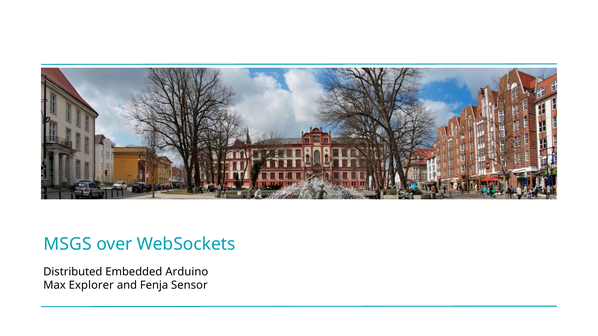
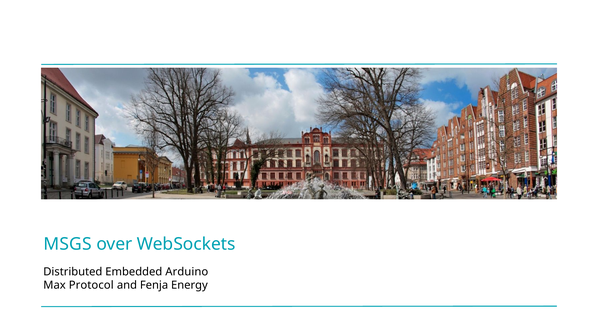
Explorer: Explorer -> Protocol (91, 286)
Sensor: Sensor -> Energy (189, 286)
